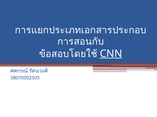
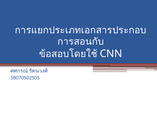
CNN underline: present -> none (111, 54)
